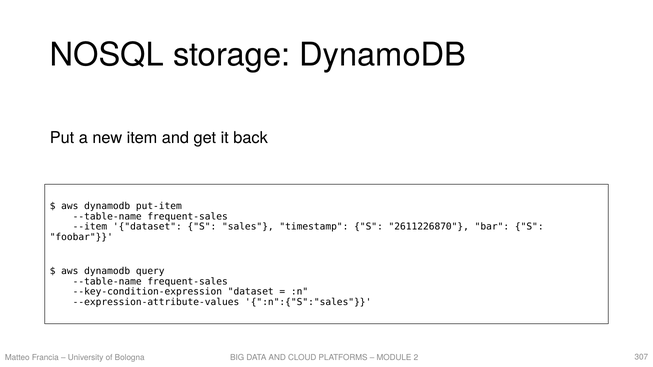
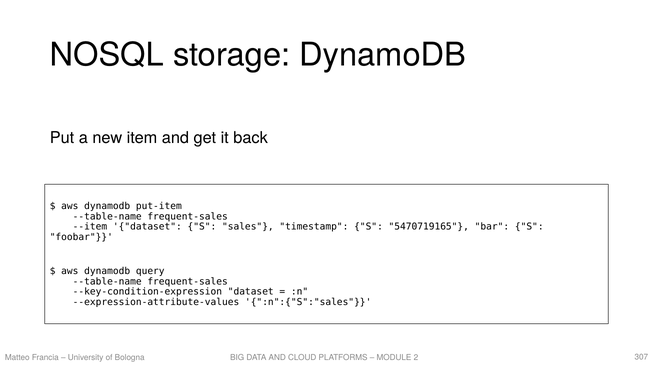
2611226870: 2611226870 -> 5470719165 (429, 227)
